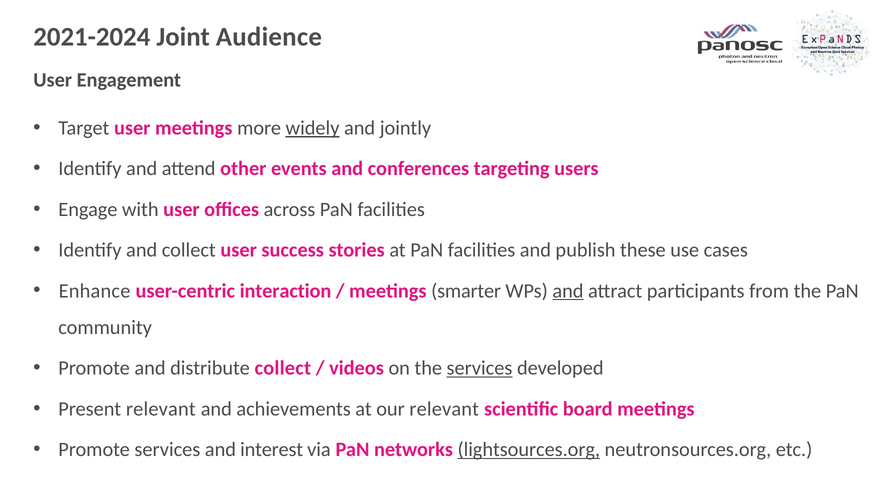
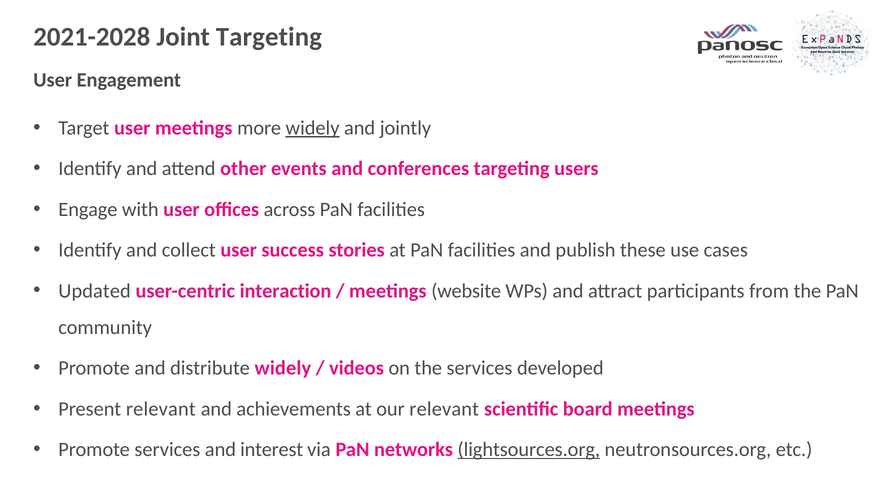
2021-2024: 2021-2024 -> 2021-2028 (92, 37)
Joint Audience: Audience -> Targeting (269, 37)
Enhance: Enhance -> Updated (95, 291)
smarter: smarter -> website (466, 291)
and underline: present -> none (568, 291)
distribute collect: collect -> widely (283, 368)
services underline: present -> none (480, 368)
